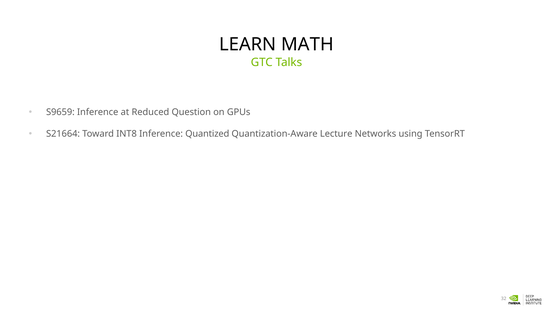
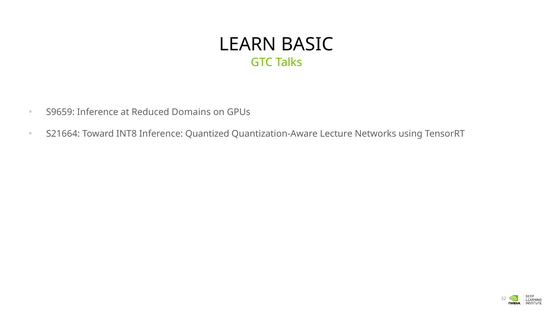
MATH: MATH -> BASIC (307, 45)
Question: Question -> Domains (191, 112)
